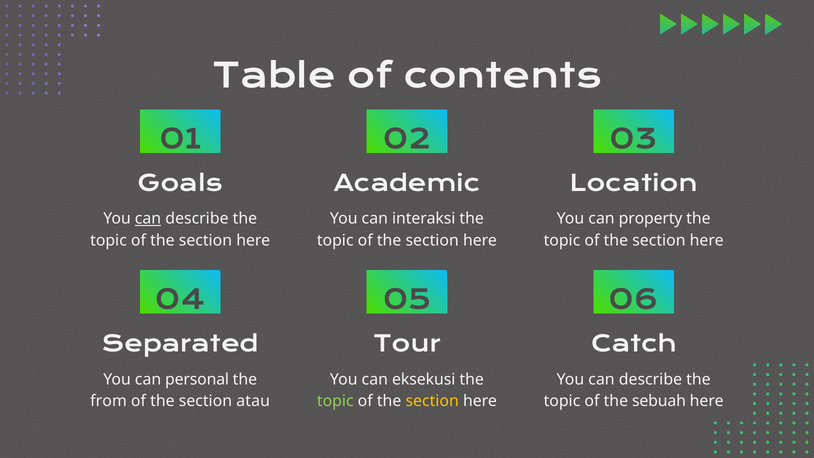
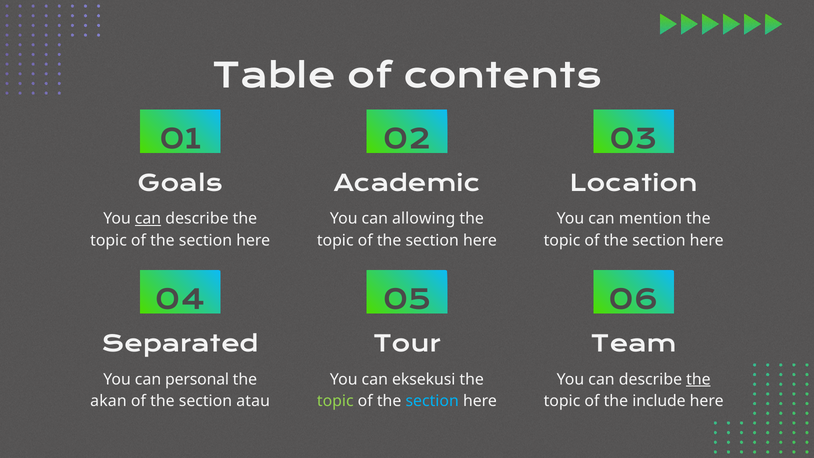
interaksi: interaksi -> allowing (424, 219)
property: property -> mention (650, 219)
Catch: Catch -> Team (634, 344)
the underline: none -> present (698, 379)
from: from -> akan (108, 401)
section colour: yellow -> light blue (432, 401)
sebuah: sebuah -> include (659, 401)
